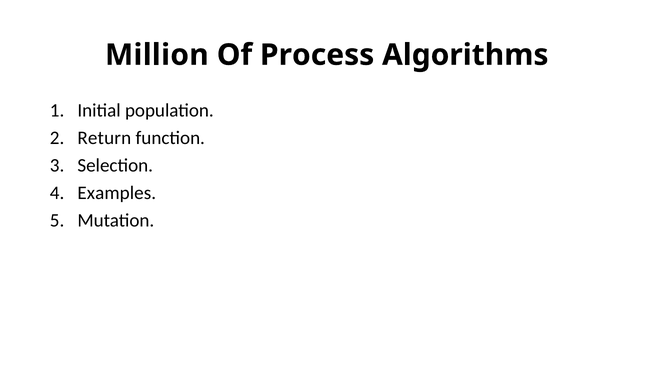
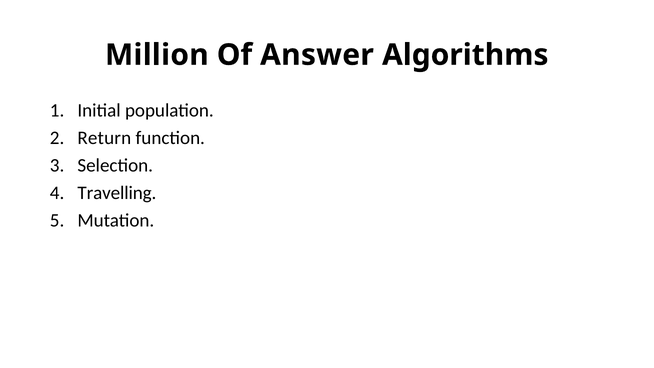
Process: Process -> Answer (317, 55)
Examples: Examples -> Travelling (117, 193)
